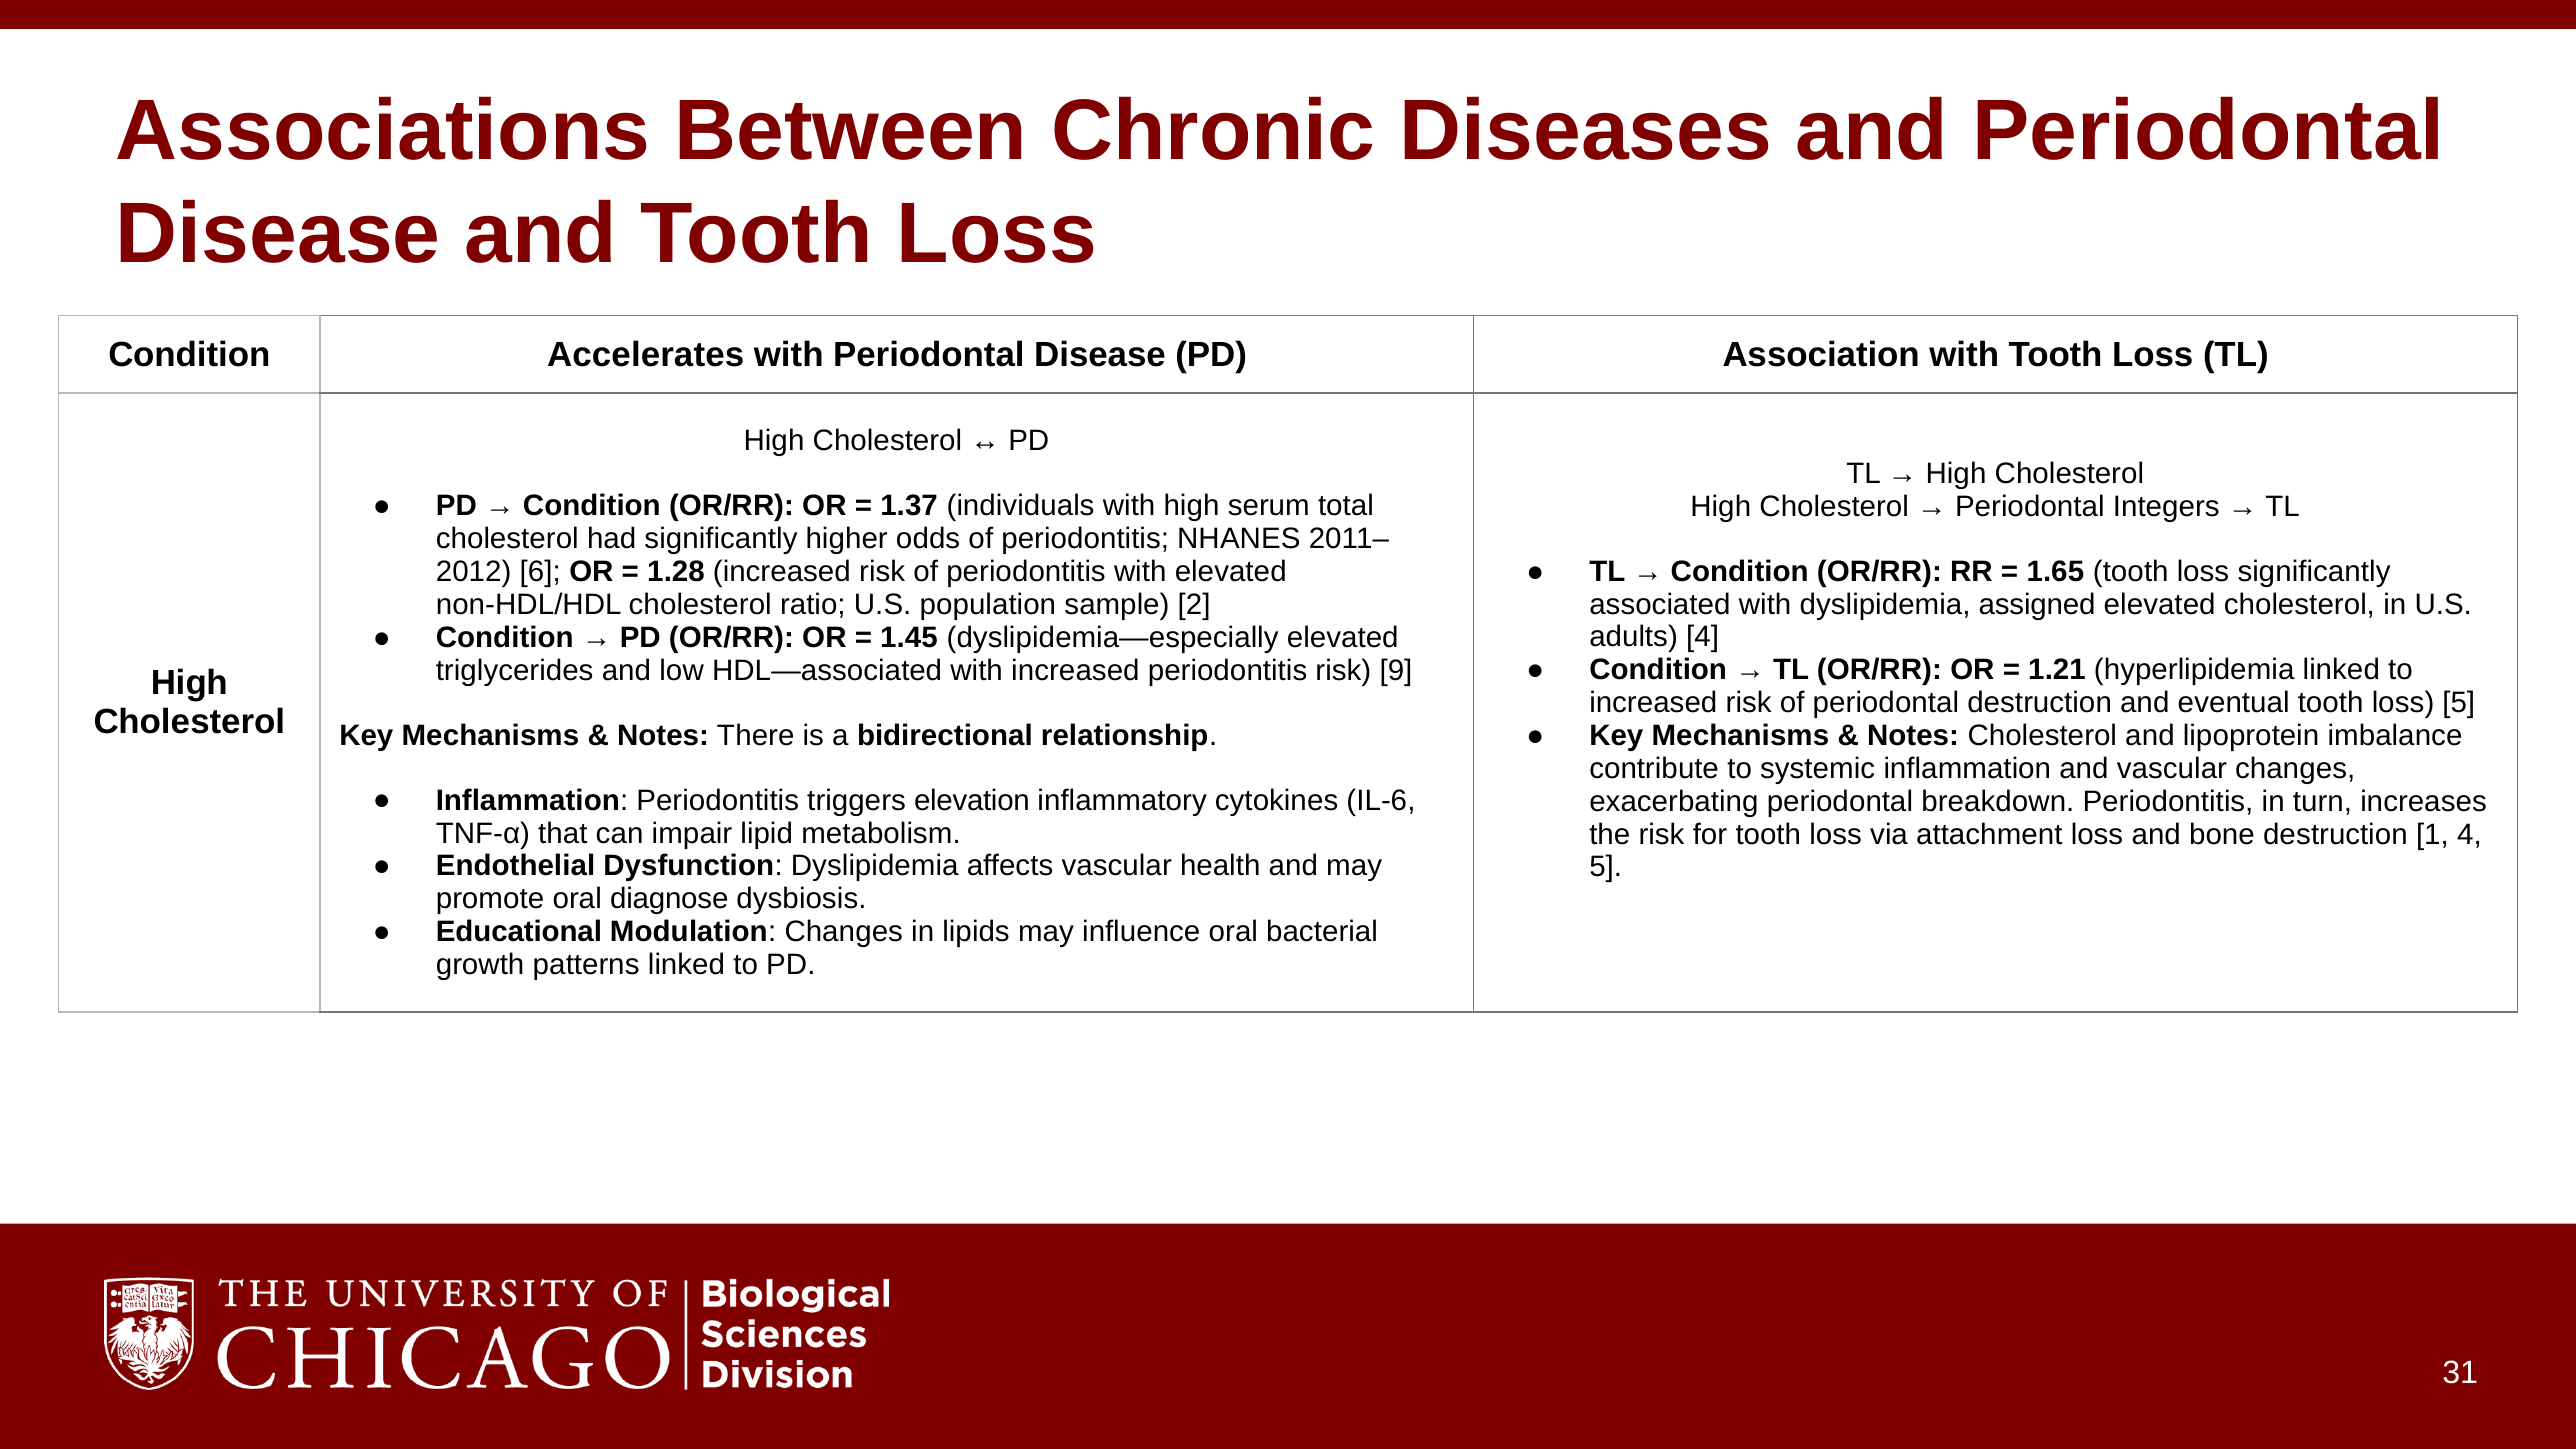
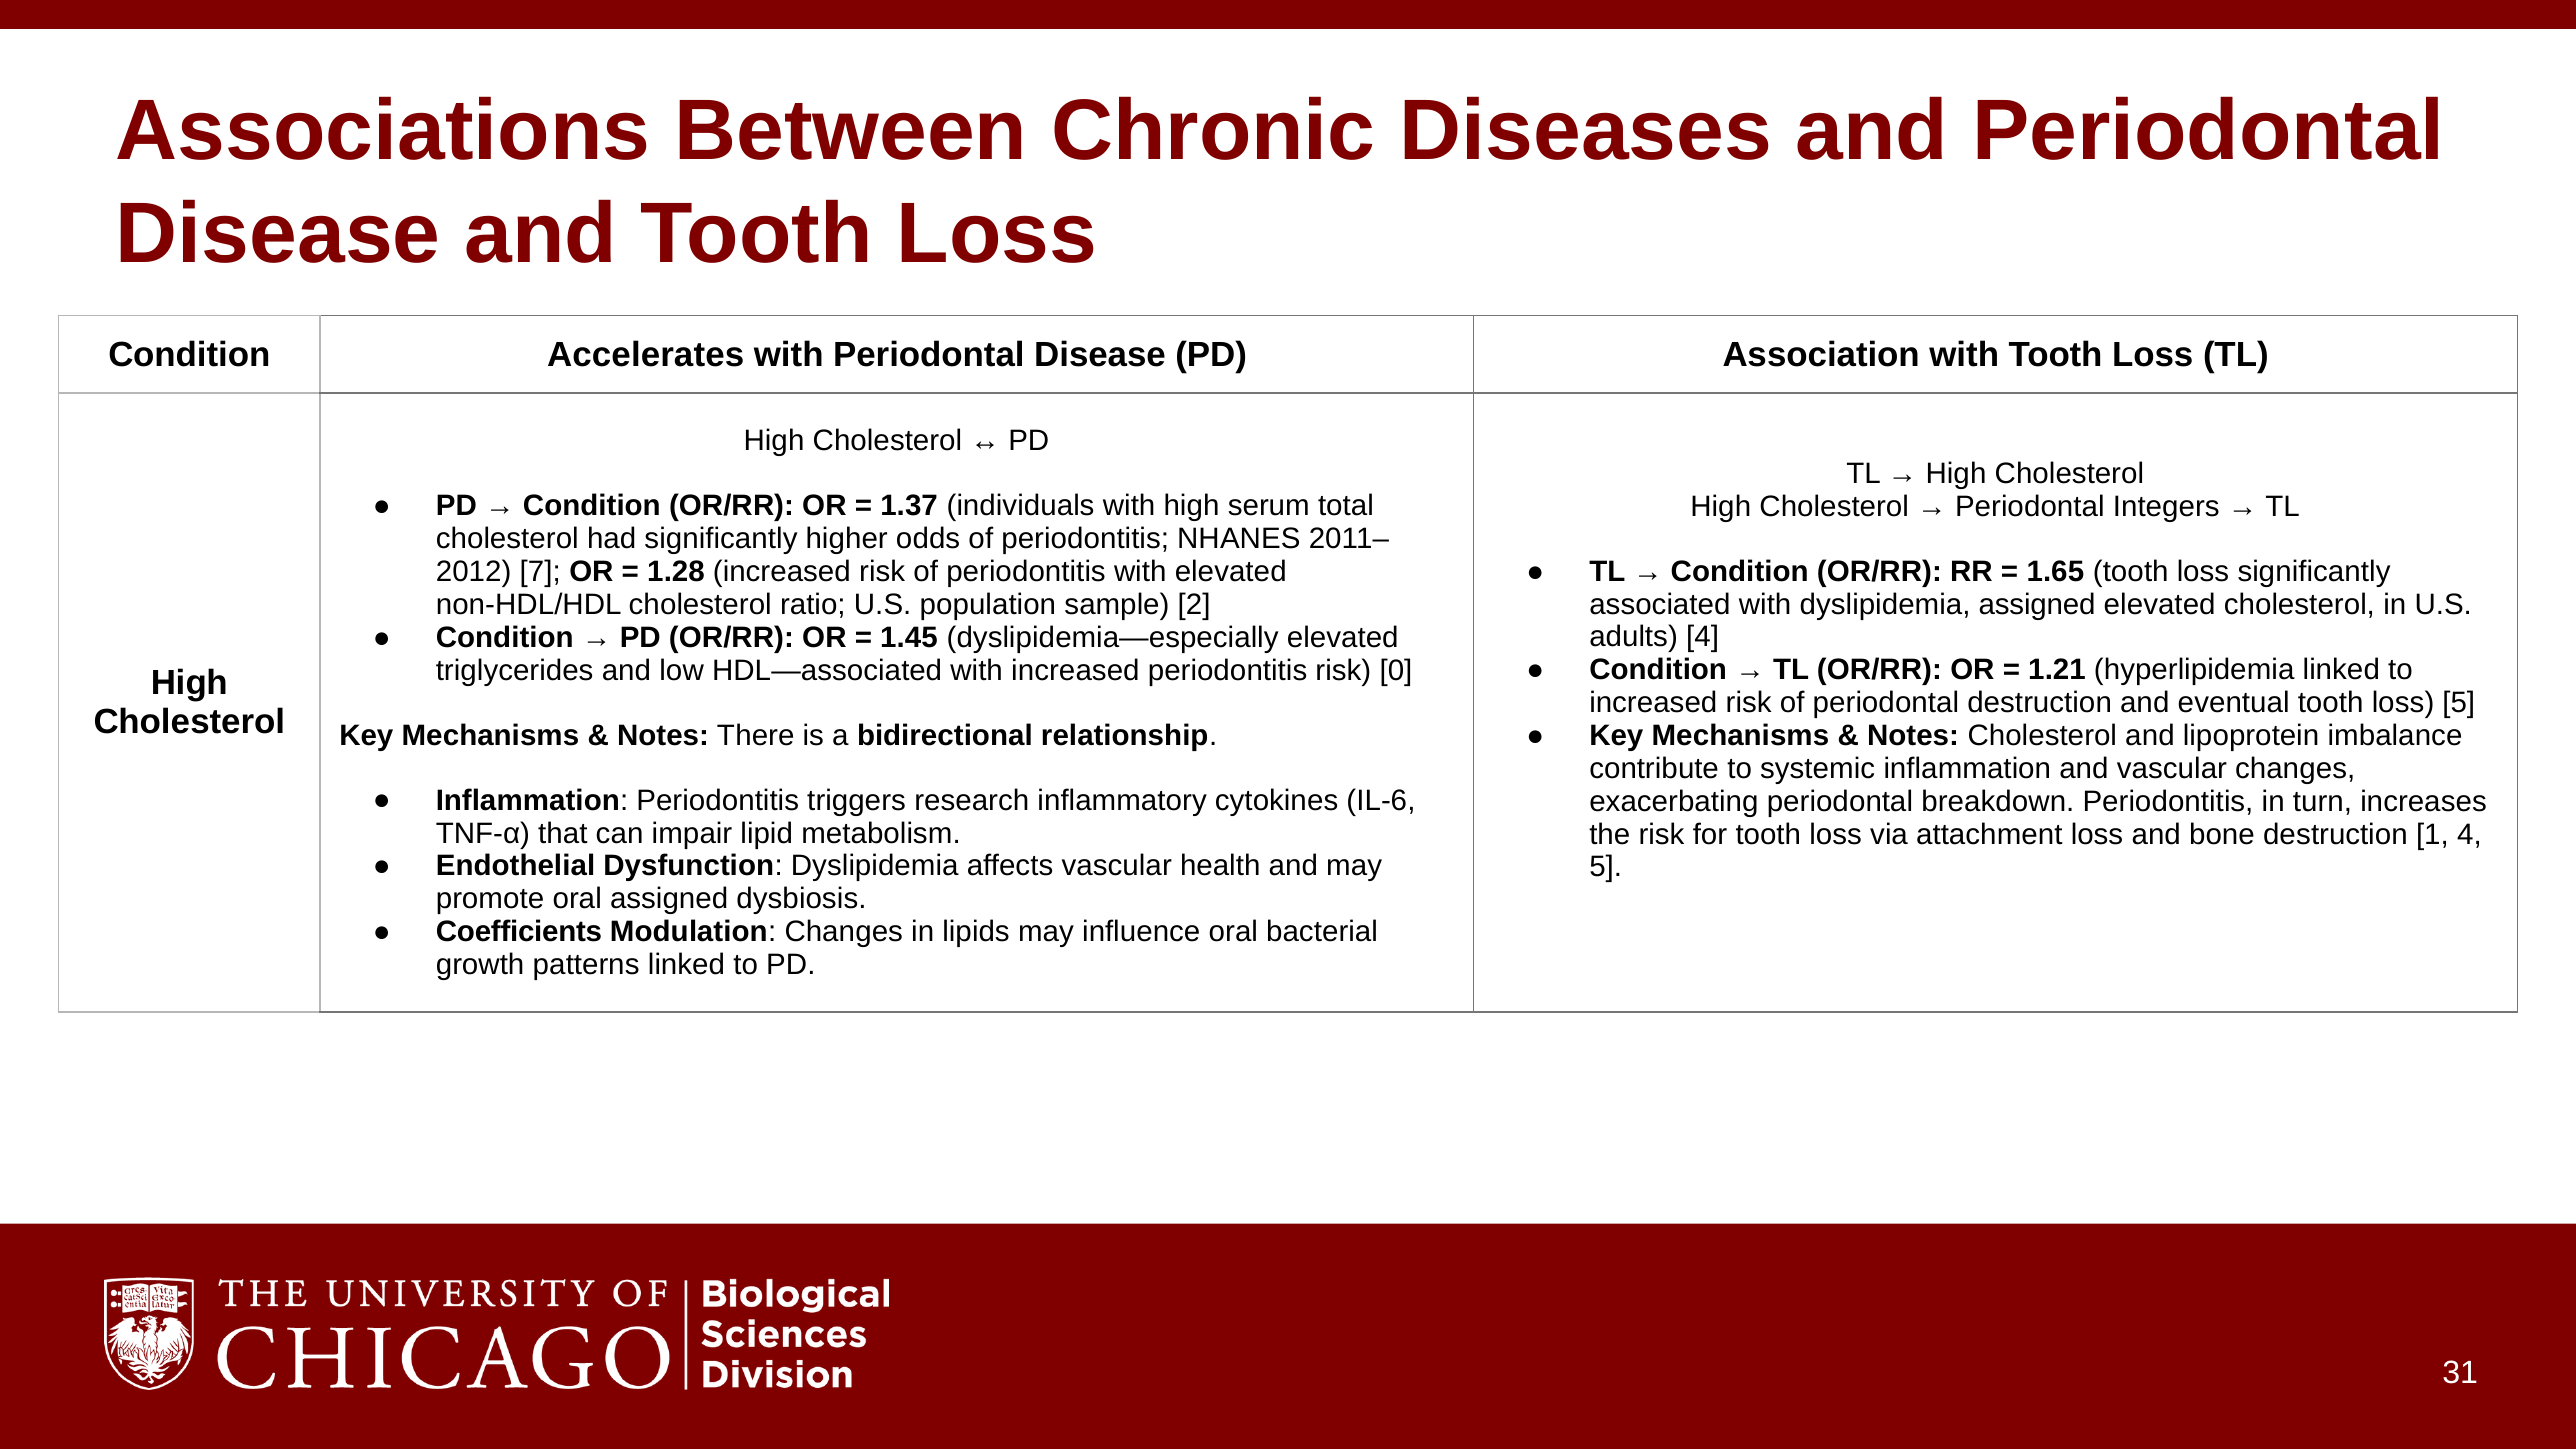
6: 6 -> 7 (540, 572)
9: 9 -> 0 (1396, 670)
elevation: elevation -> research (972, 800)
oral diagnose: diagnose -> assigned (669, 899)
Educational: Educational -> Coefficients (519, 932)
